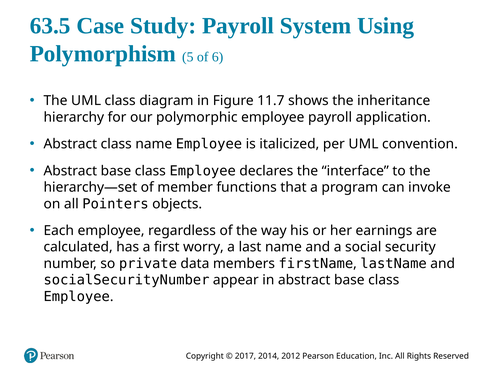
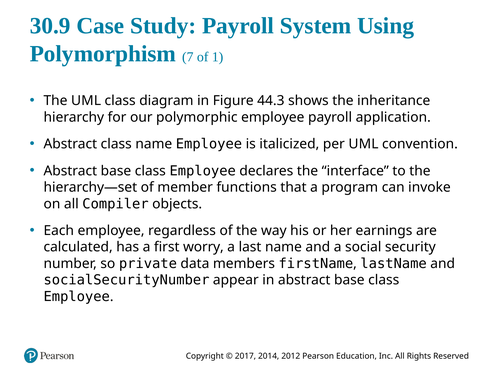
63.5: 63.5 -> 30.9 (50, 26)
5: 5 -> 7 (188, 57)
6: 6 -> 1 (218, 57)
11.7: 11.7 -> 44.3 (271, 101)
Pointers: Pointers -> Compiler (115, 204)
